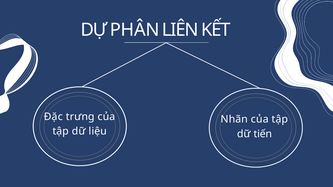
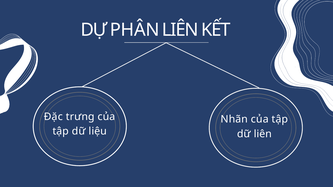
dữ tiến: tiến -> liên (263, 134)
